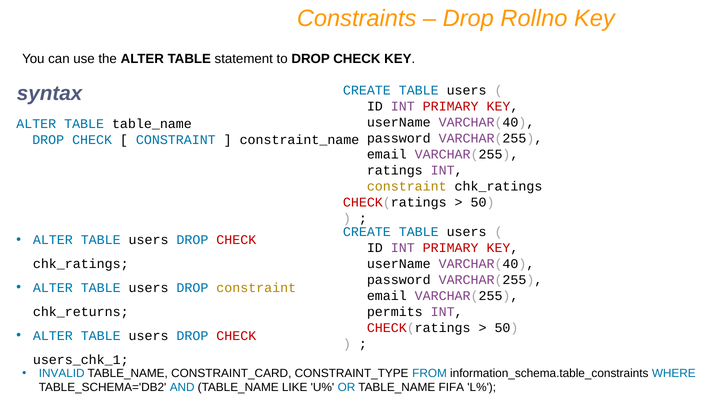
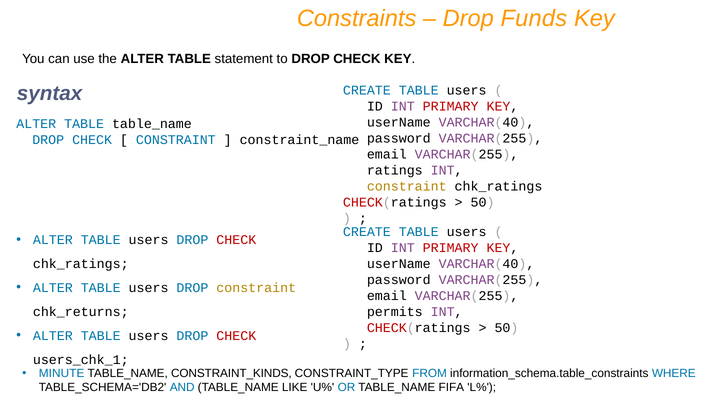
Rollno: Rollno -> Funds (534, 18)
INVALID: INVALID -> MINUTE (62, 373)
CONSTRAINT_CARD: CONSTRAINT_CARD -> CONSTRAINT_KINDS (231, 373)
